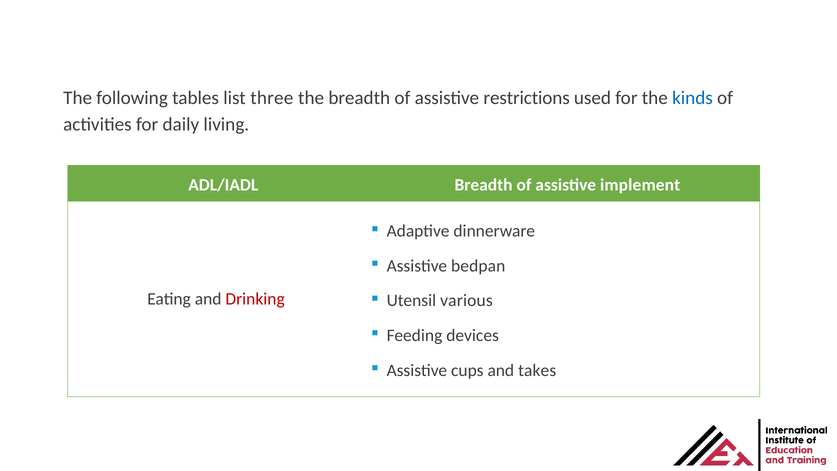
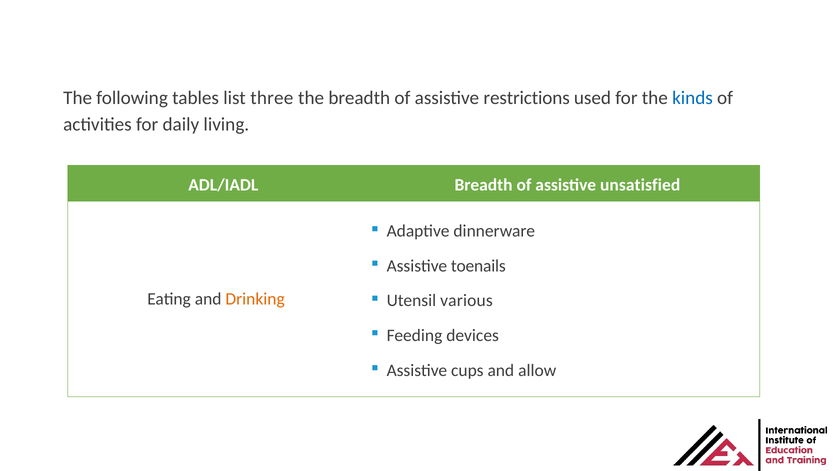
implement: implement -> unsatisfied (640, 185)
bedpan: bedpan -> toenails (478, 266)
Drinking colour: red -> orange (255, 299)
takes: takes -> allow (537, 370)
